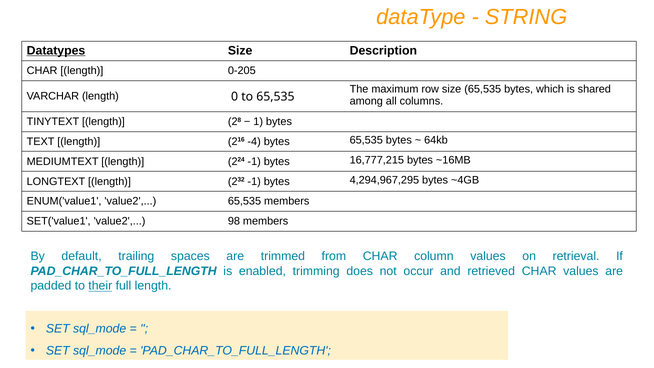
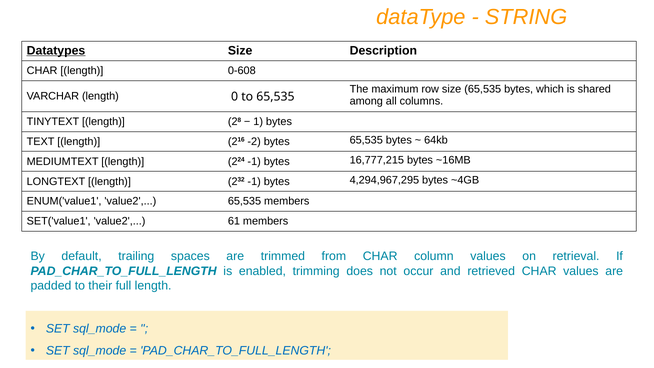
0-205: 0-205 -> 0-608 (242, 71)
-4: -4 -> -2 (254, 142)
98: 98 -> 61 (234, 221)
their underline: present -> none (100, 286)
